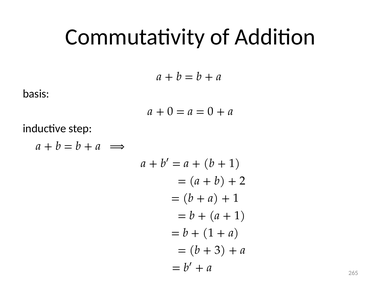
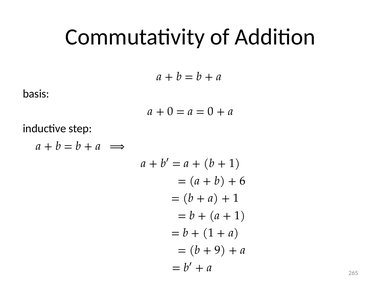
2: 2 -> 6 (243, 181)
3: 3 -> 9 (220, 250)
